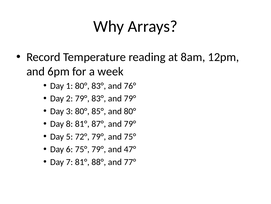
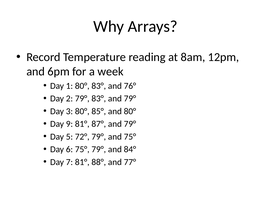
8: 8 -> 9 (69, 124)
47°: 47° -> 84° (130, 149)
